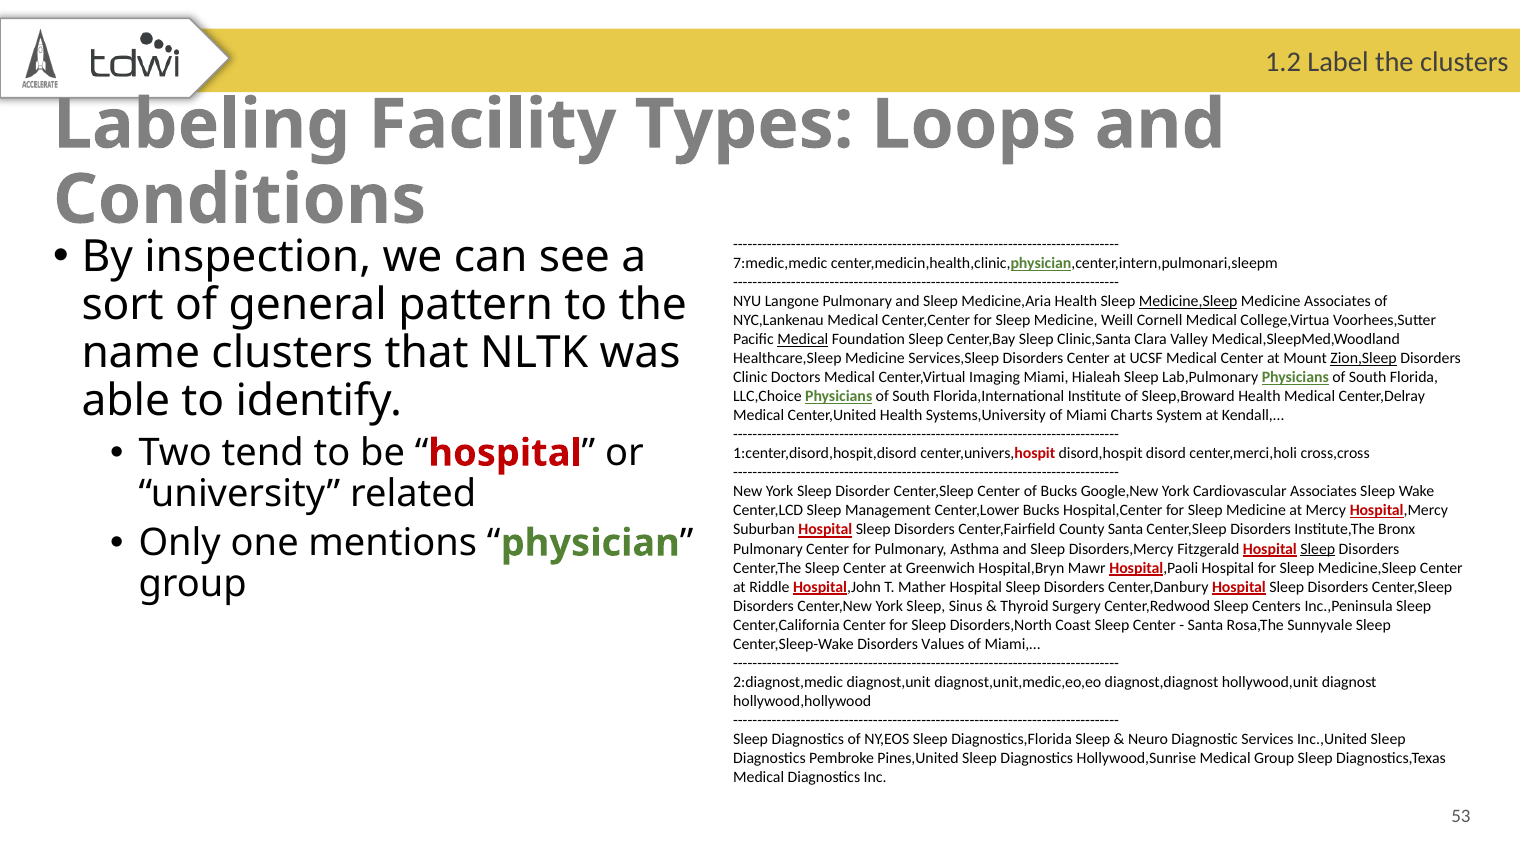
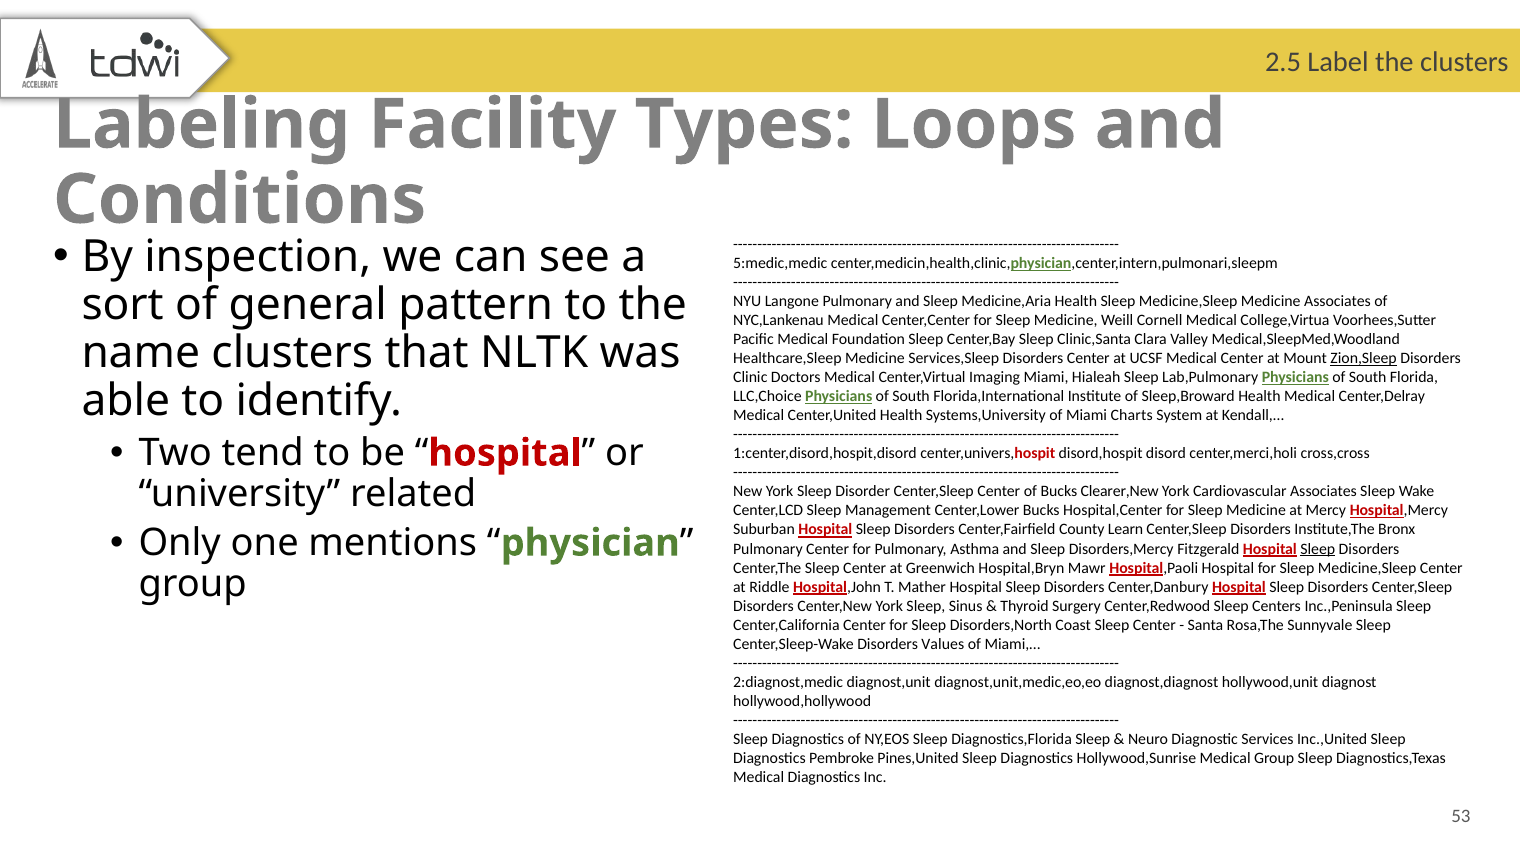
1.2: 1.2 -> 2.5 (1283, 62)
7:medic,medic: 7:medic,medic -> 5:medic,medic (780, 263)
Medicine,Sleep underline: present -> none (1188, 301)
Medical underline: present -> none (803, 339)
Google,New: Google,New -> Clearer,New (1120, 492)
County Santa: Santa -> Learn (1126, 530)
